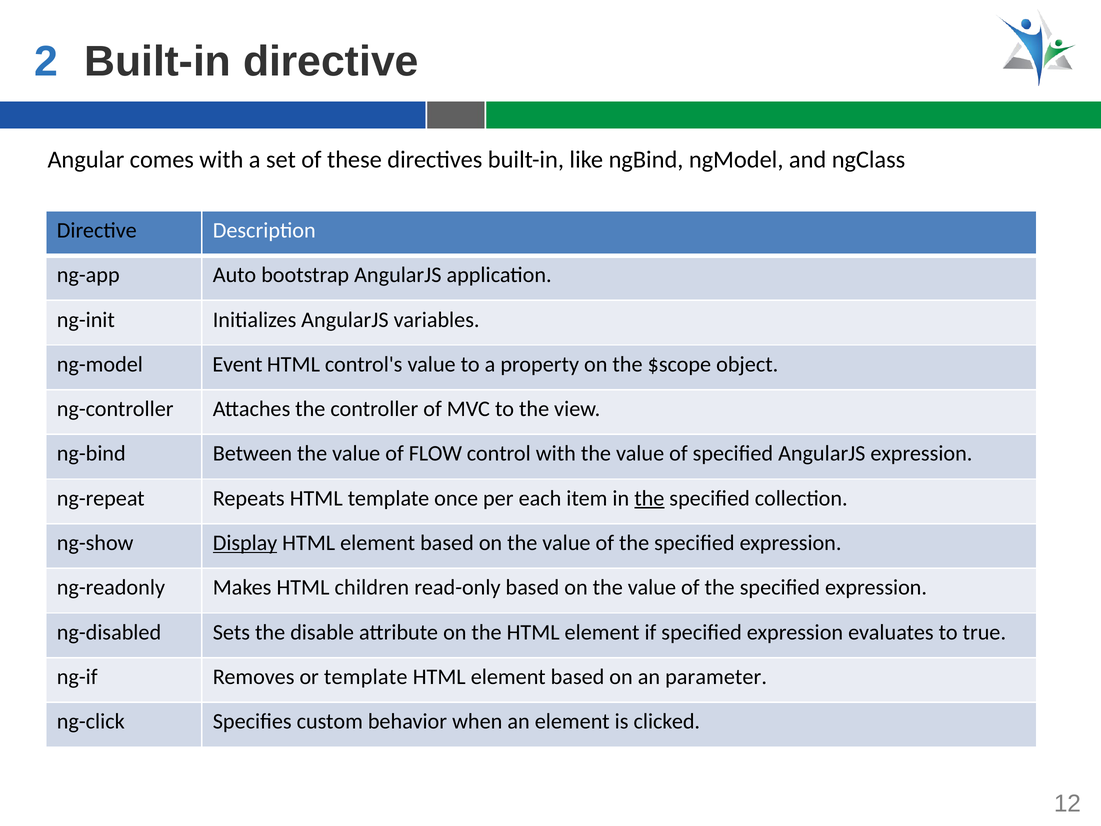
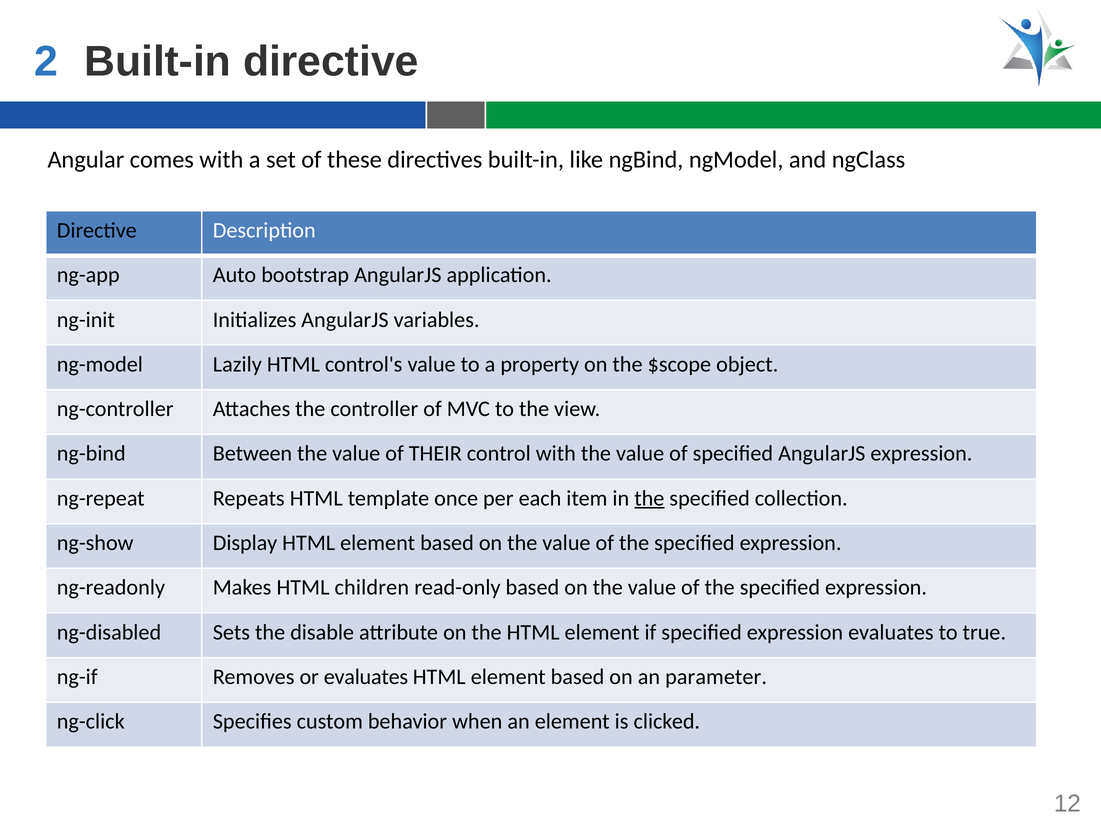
Event: Event -> Lazily (237, 364)
FLOW: FLOW -> THEIR (435, 454)
Display underline: present -> none (245, 543)
or template: template -> evaluates (366, 677)
